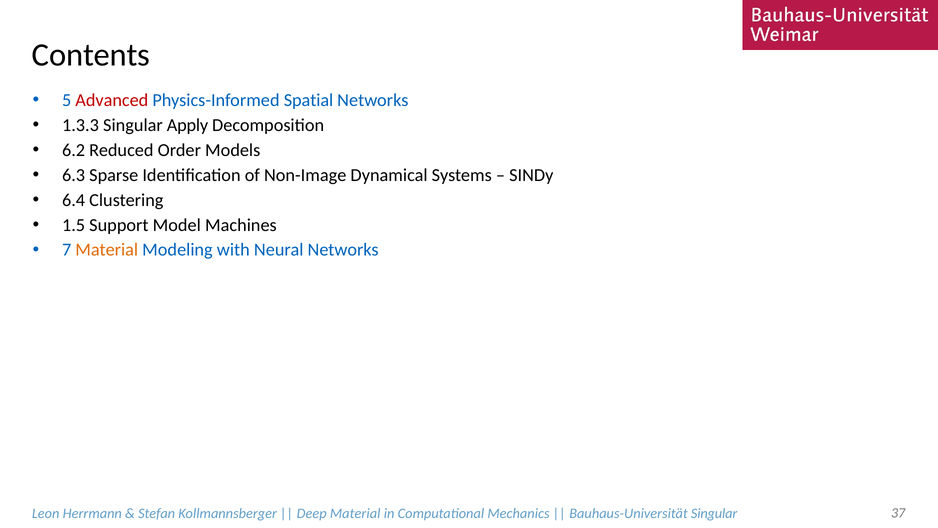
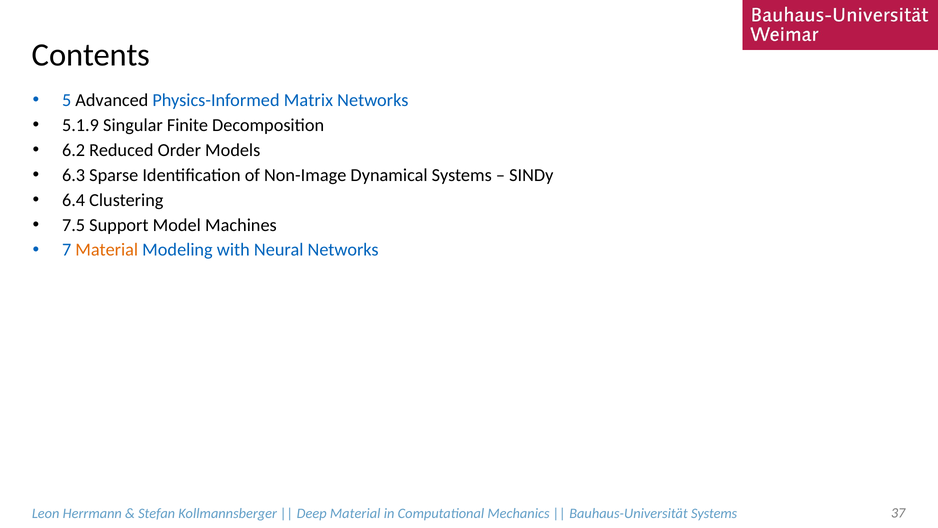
Advanced colour: red -> black (112, 100)
Spatial: Spatial -> Matrix (308, 100)
1.3.3: 1.3.3 -> 5.1.9 (80, 125)
Apply: Apply -> Finite (187, 125)
1.5: 1.5 -> 7.5 (74, 225)
Bauhaus-Universität Singular: Singular -> Systems (714, 513)
